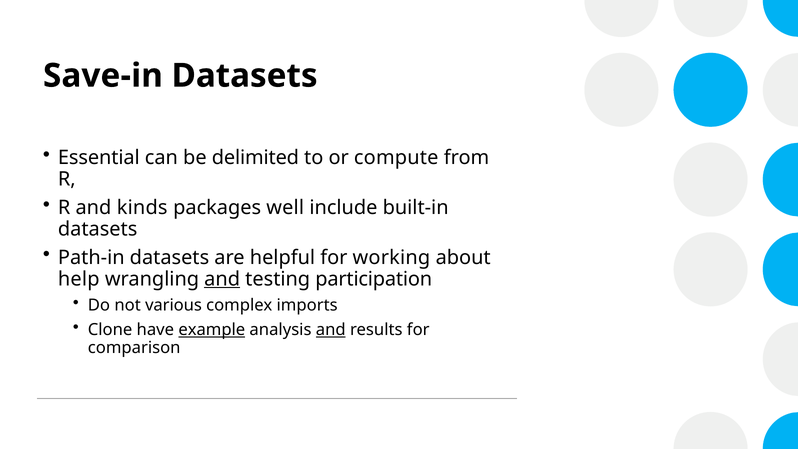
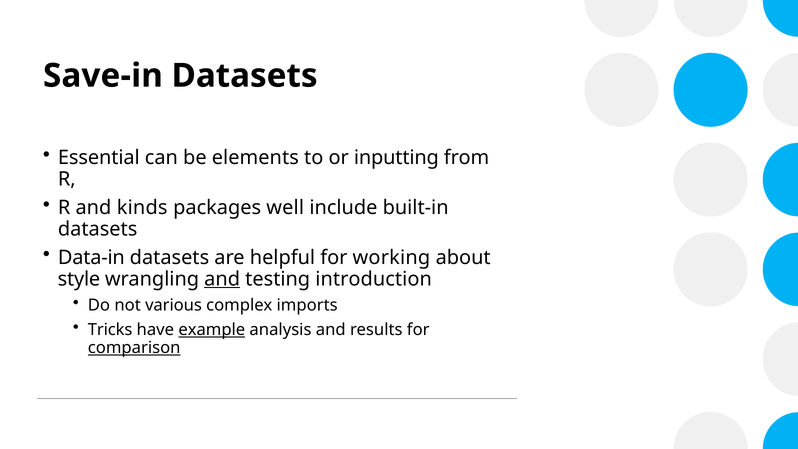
delimited: delimited -> elements (255, 158)
compute: compute -> inputting (396, 158)
Path-in: Path-in -> Data-in (91, 257)
help: help -> style (79, 279)
participation: participation -> introduction (374, 279)
Clone: Clone -> Tricks (110, 330)
and underline: present -> none (331, 330)
comparison underline: none -> present (134, 348)
